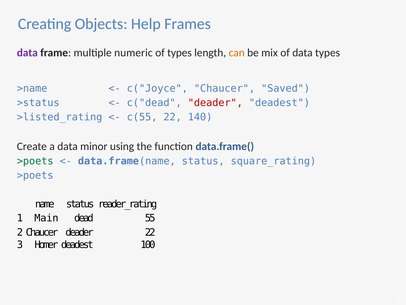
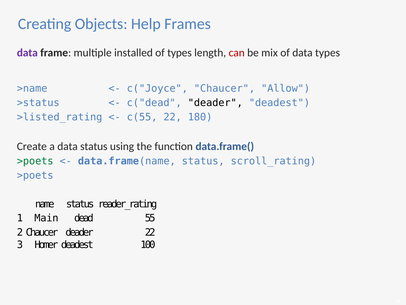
numeric: numeric -> installed (133, 53)
can colour: orange -> red (237, 53)
Saved: Saved -> Allow (286, 88)
deader colour: red -> black (215, 103)
140: 140 -> 180 (200, 117)
data minor: minor -> status (94, 146)
square_rating: square_rating -> scroll_rating (273, 161)
